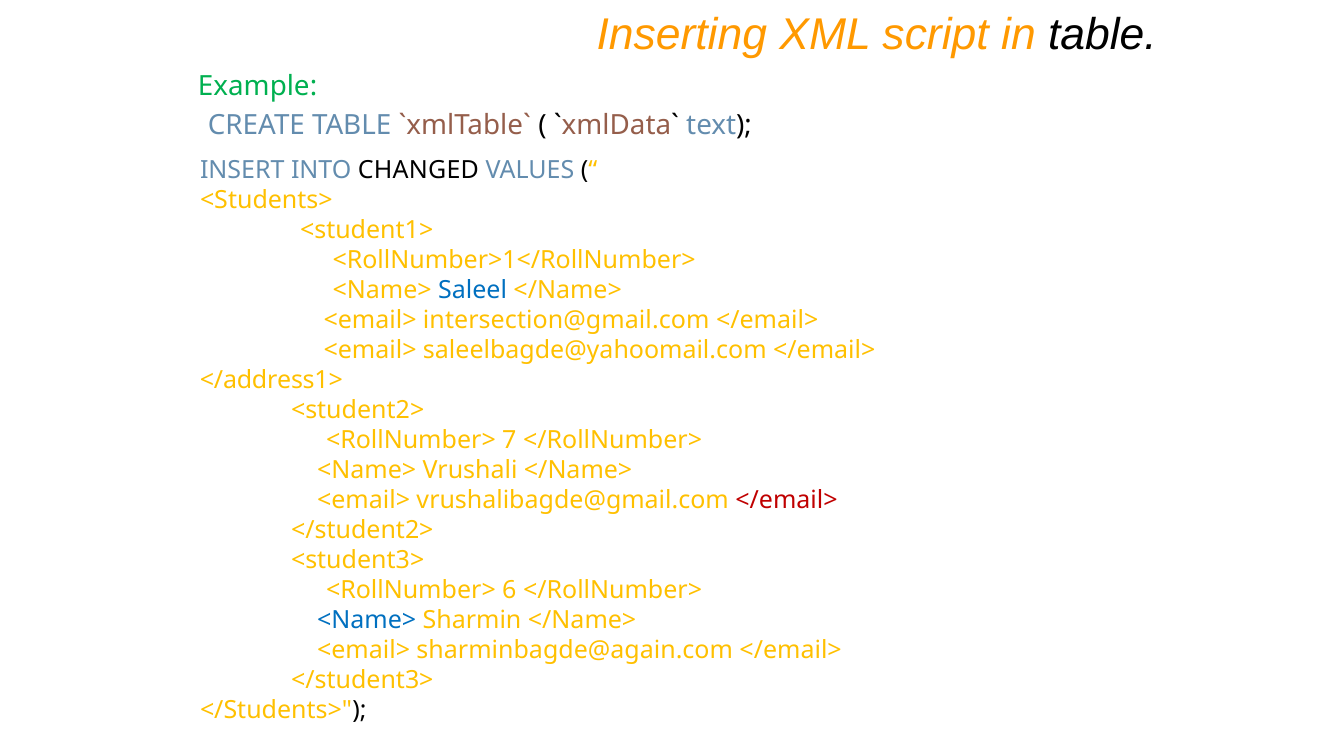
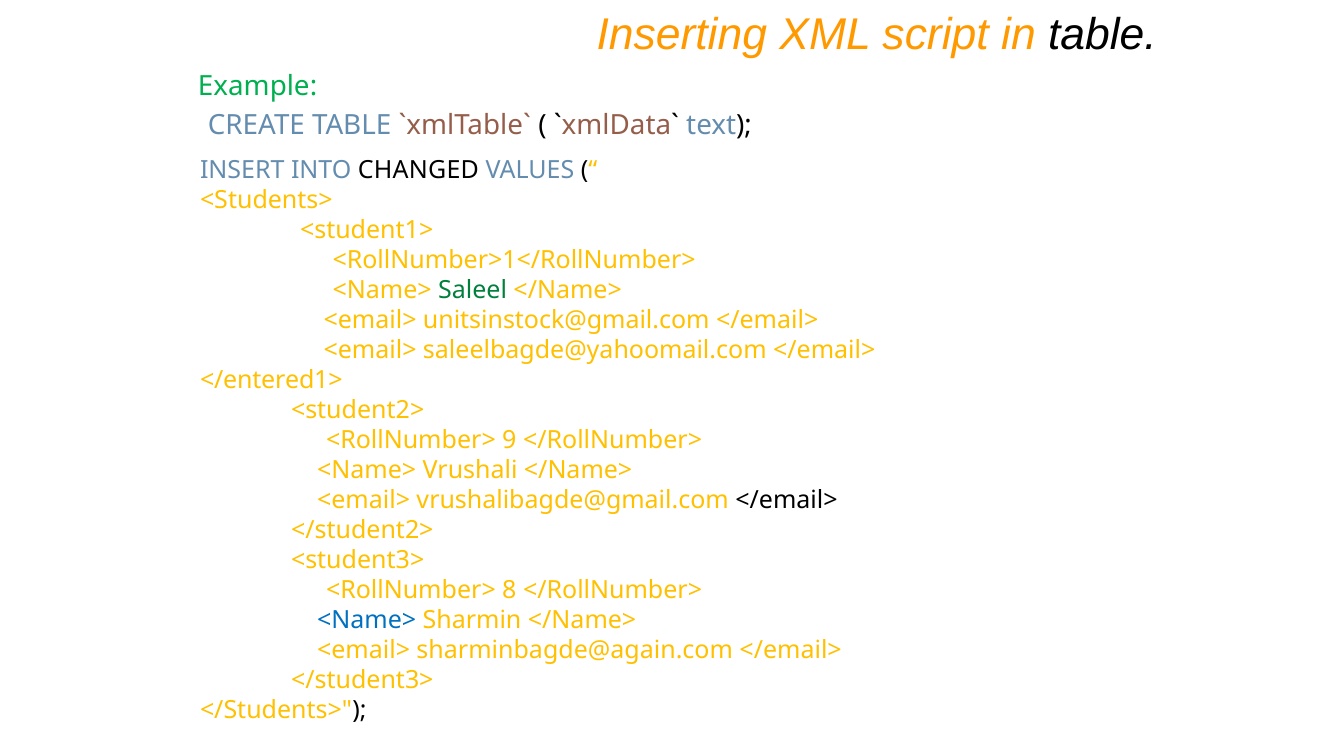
Saleel colour: blue -> green (473, 290)
intersection@gmail.com: intersection@gmail.com -> unitsinstock@gmail.com (566, 320)
</address1>: </address1> -> </entered1> (271, 380)
7: 7 -> 9 (509, 440)
</email> colour: red -> black (786, 500)
6: 6 -> 8 (509, 590)
